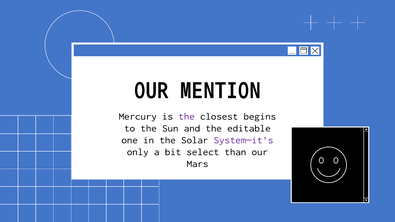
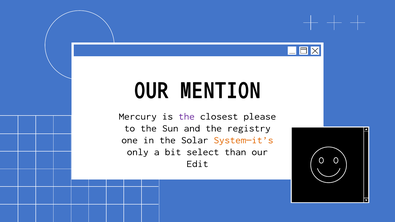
begins: begins -> please (260, 116)
editable: editable -> registry (249, 128)
System—it’s colour: purple -> orange (243, 140)
Mars: Mars -> Edit (197, 164)
